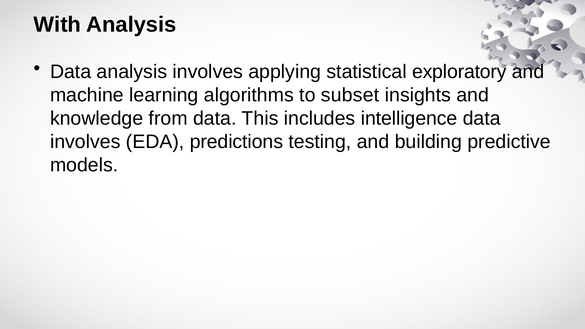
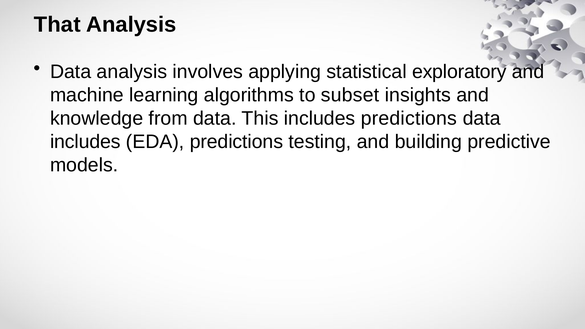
With: With -> That (57, 25)
includes intelligence: intelligence -> predictions (409, 118)
involves: involves -> includes (85, 142)
